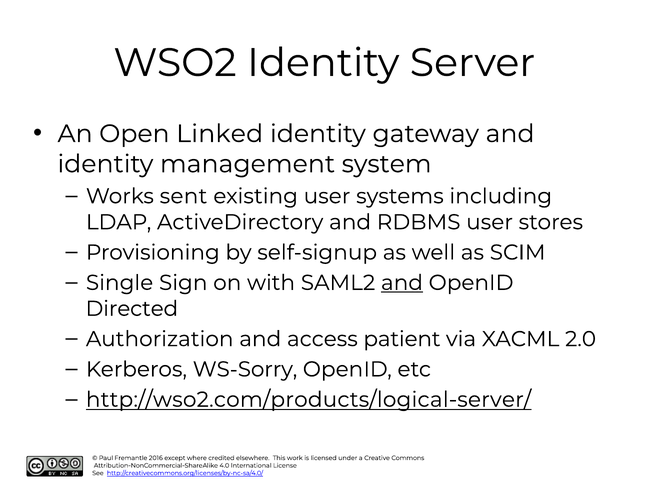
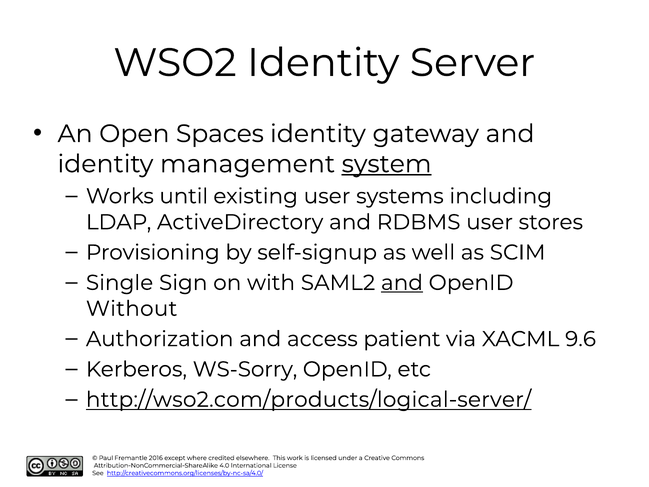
Linked: Linked -> Spaces (220, 134)
system underline: none -> present (387, 164)
sent: sent -> until (184, 196)
Directed: Directed -> Without (132, 309)
2.0: 2.0 -> 9.6 (581, 339)
